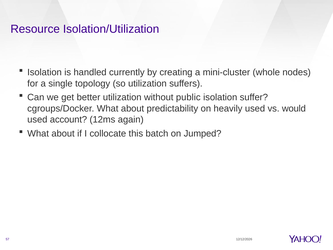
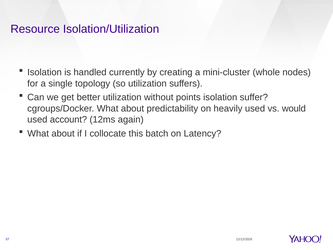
public: public -> points (188, 97)
Jumped: Jumped -> Latency (203, 133)
